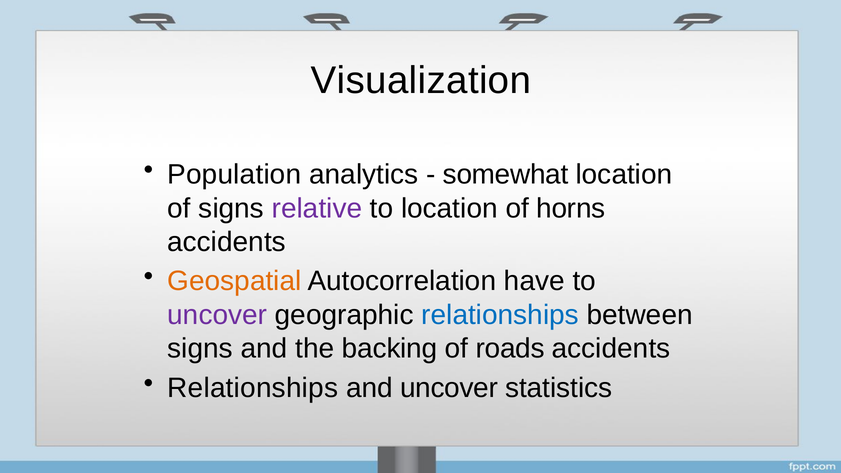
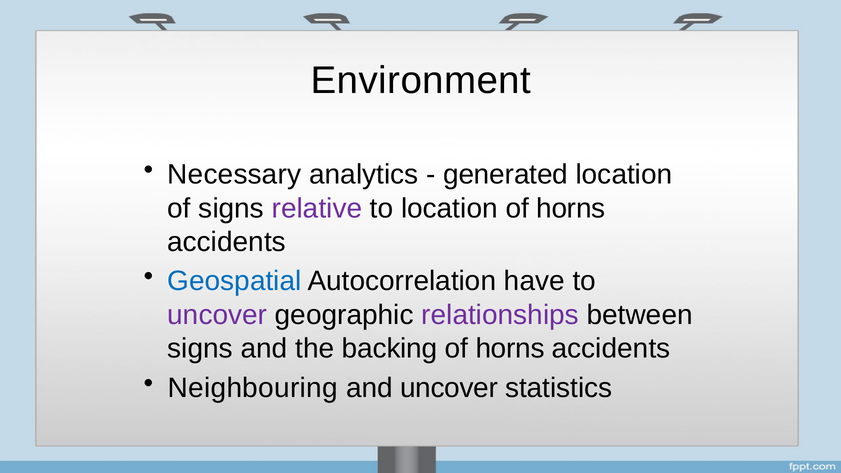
Visualization: Visualization -> Environment (421, 81)
Population: Population -> Necessary (234, 175)
somewhat: somewhat -> generated (506, 175)
Geospatial colour: orange -> blue (234, 281)
relationships colour: blue -> purple (500, 315)
roads: roads -> horns (510, 349)
Relationships: Relationships -> Neighbouring (253, 388)
